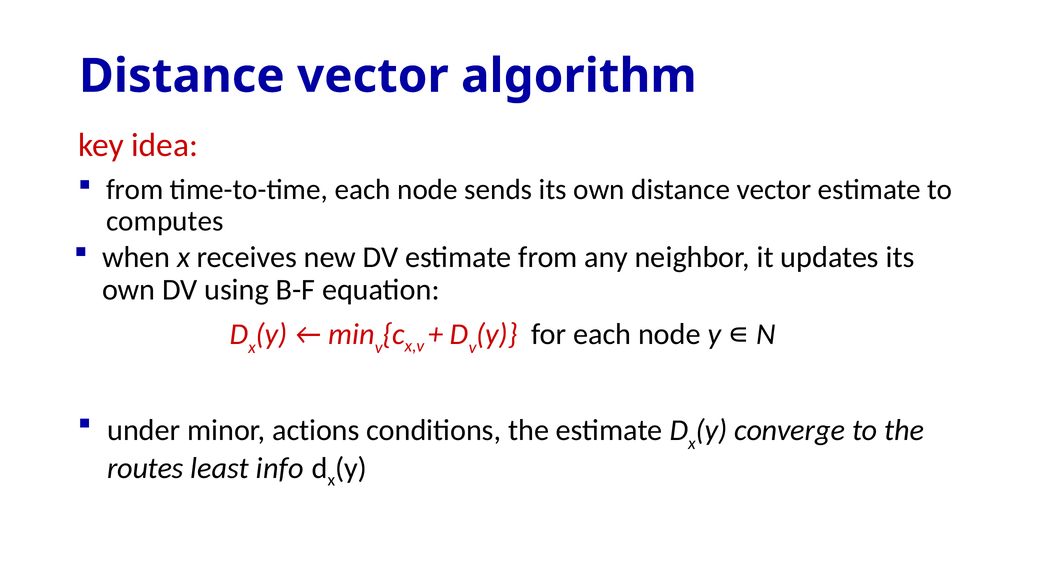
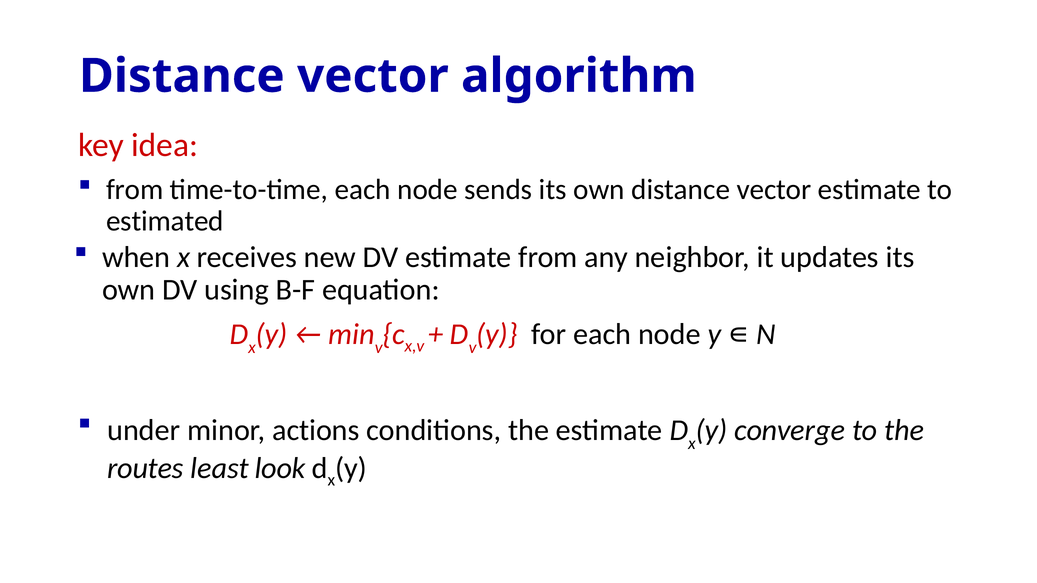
computes: computes -> estimated (165, 221)
info: info -> look (280, 468)
